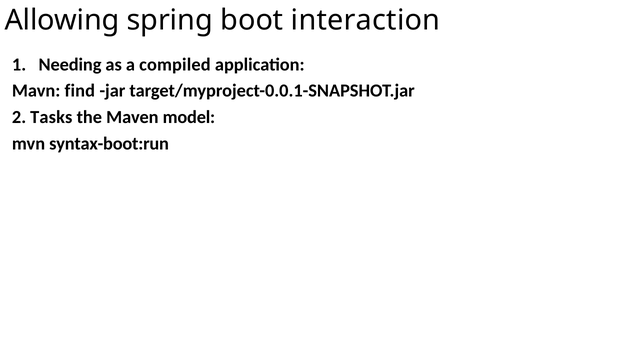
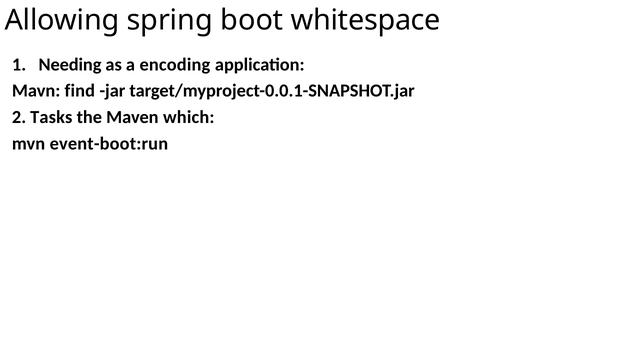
interaction: interaction -> whitespace (366, 20)
compiled: compiled -> encoding (175, 64)
model: model -> which (189, 117)
syntax-boot:run: syntax-boot:run -> event-boot:run (109, 144)
